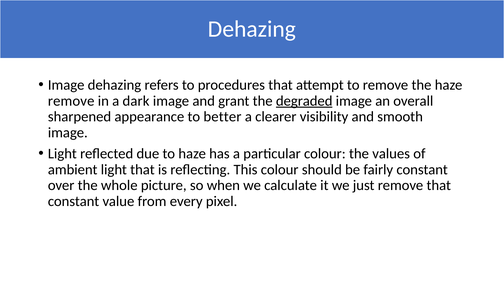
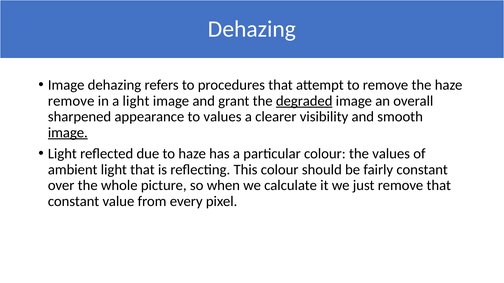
a dark: dark -> light (136, 101)
to better: better -> values (222, 117)
image underline: none -> present (68, 133)
